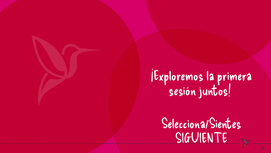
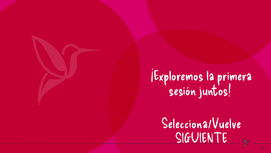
Selecciona/Sientes: Selecciona/Sientes -> Selecciona/Vuelve (201, 123)
